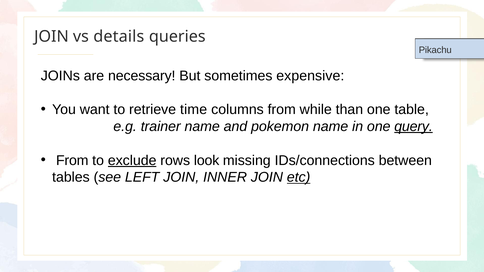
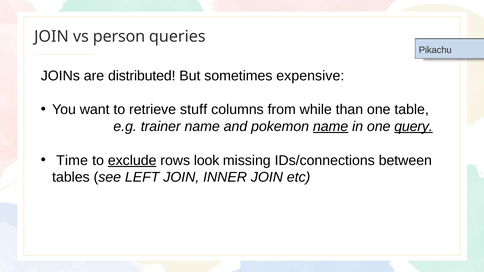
details: details -> person (119, 37)
necessary: necessary -> distributed (142, 76)
time: time -> stuff (194, 110)
name underline: none -> present (331, 127)
From: From -> Time (72, 161)
etc underline: present -> none (299, 177)
